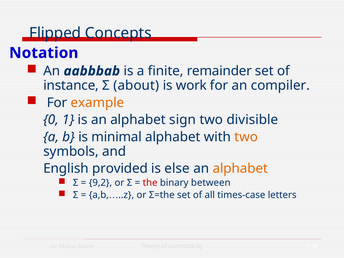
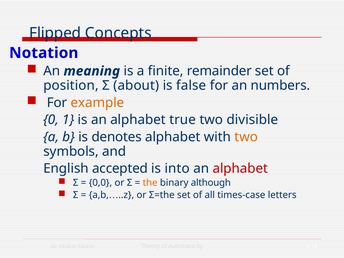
aabbbab: aabbbab -> meaning (92, 71)
instance: instance -> position (71, 86)
work: work -> false (191, 86)
compiler: compiler -> numbers (280, 86)
sign: sign -> true (183, 120)
minimal: minimal -> denotes (117, 137)
provided: provided -> accepted (120, 169)
else: else -> into (177, 169)
alphabet colour: orange -> red (240, 169)
9,2: 9,2 -> 0,0 (100, 183)
the colour: red -> orange (150, 183)
between: between -> although (211, 183)
